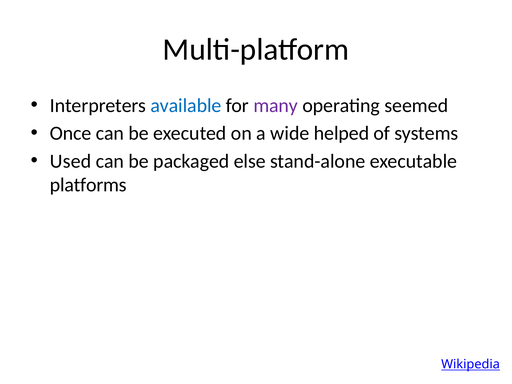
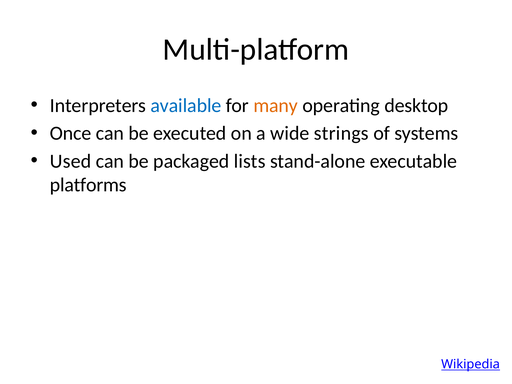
many colour: purple -> orange (276, 105)
seemed: seemed -> desktop (416, 105)
helped: helped -> strings (341, 133)
else: else -> lists (250, 161)
